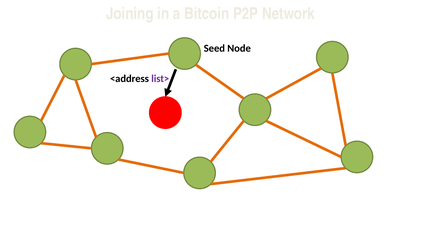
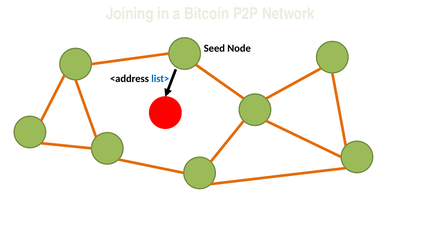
list> colour: purple -> blue (160, 79)
